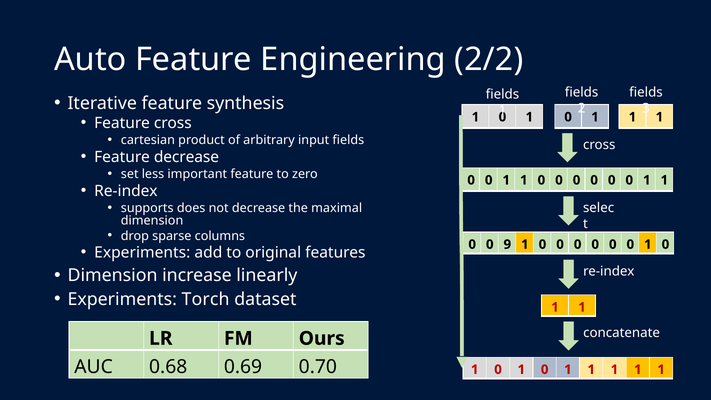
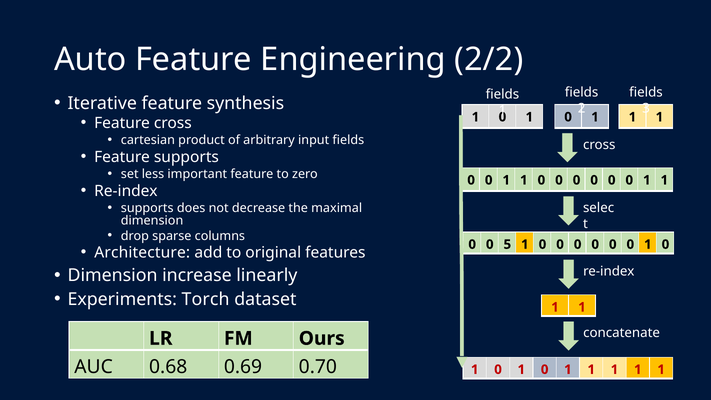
Feature decrease: decrease -> supports (186, 157)
9: 9 -> 5 (507, 244)
Experiments: Experiments -> Architecture (142, 253)
